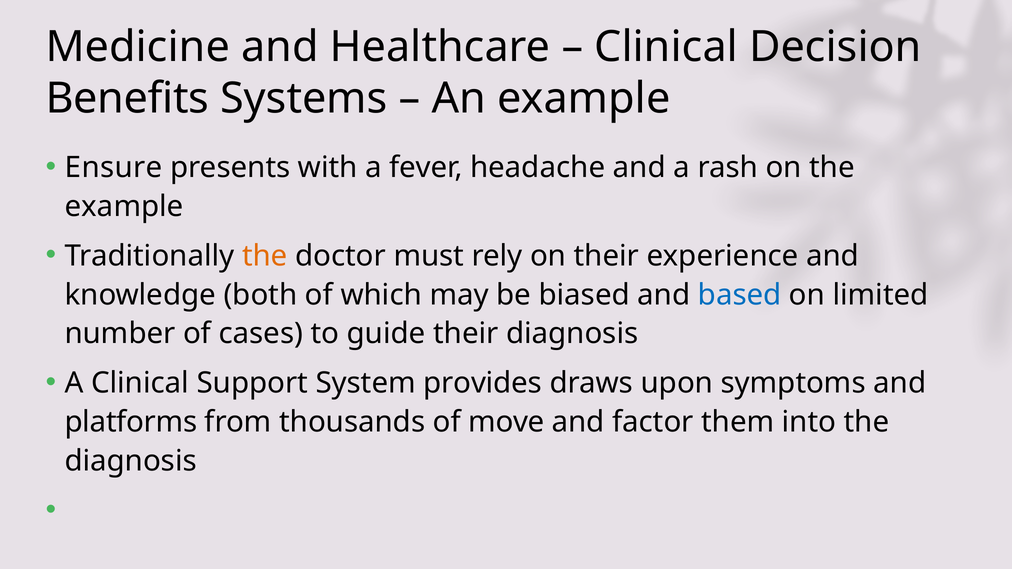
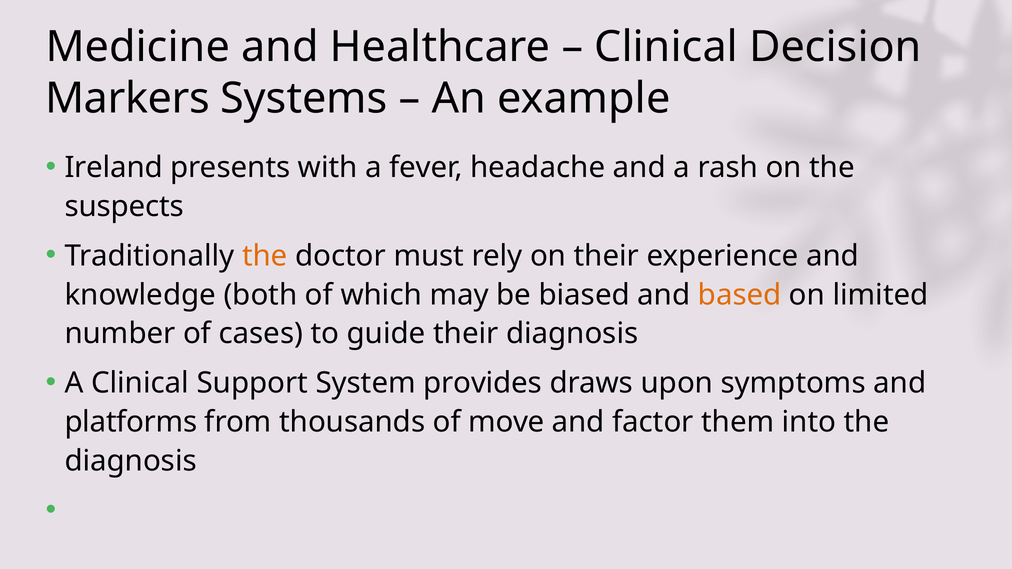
Benefits: Benefits -> Markers (127, 99)
Ensure: Ensure -> Ireland (114, 167)
example: example -> suspects (124, 206)
based colour: blue -> orange (740, 295)
